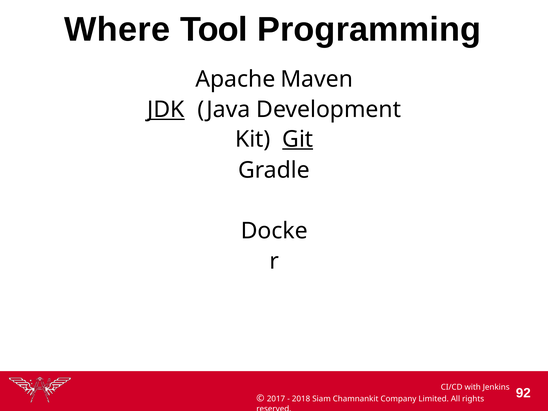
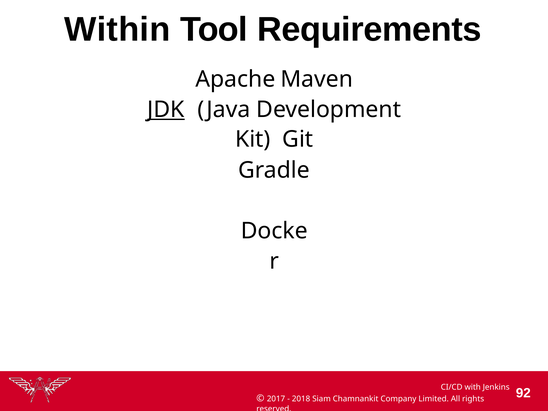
Where: Where -> Within (117, 29)
Programming: Programming -> Requirements (369, 29)
Git underline: present -> none (298, 139)
